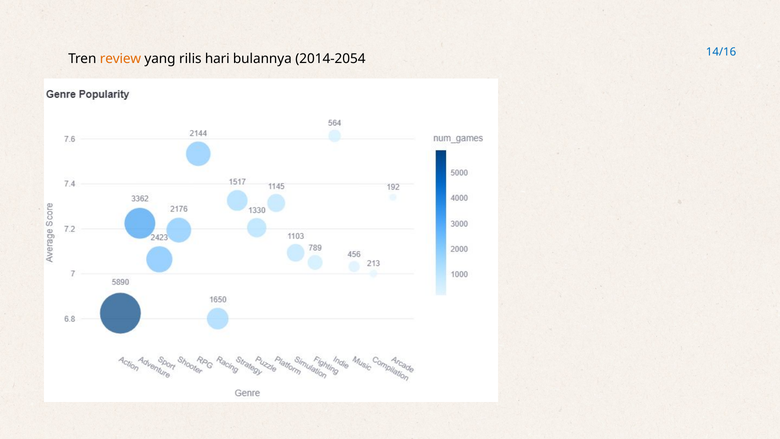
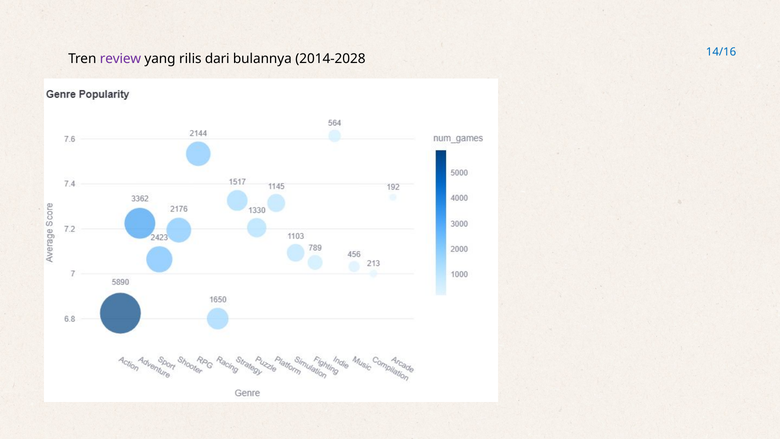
review colour: orange -> purple (120, 59)
hari: hari -> dari (217, 59)
2014-2054: 2014-2054 -> 2014-2028 (330, 59)
